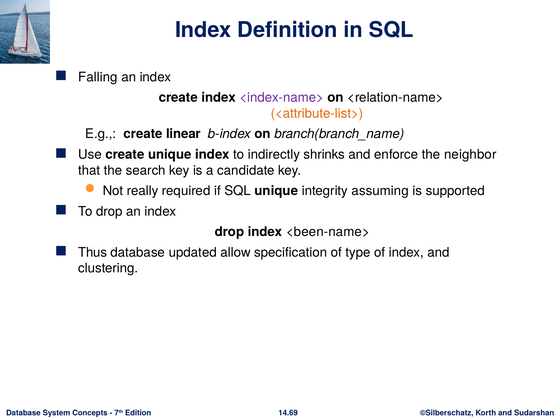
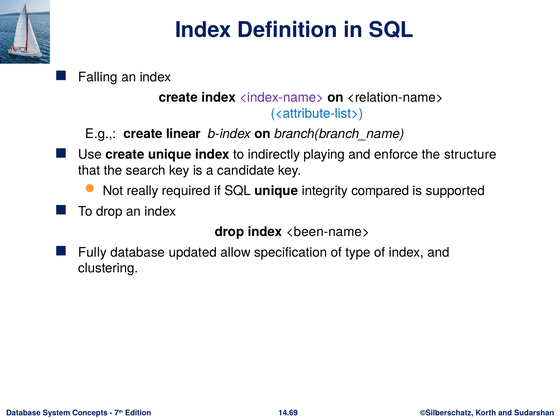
<attribute-list> colour: orange -> blue (317, 113)
shrinks: shrinks -> playing (324, 154)
neighbor: neighbor -> structure (470, 154)
assuming: assuming -> compared (380, 191)
Thus: Thus -> Fully (92, 252)
